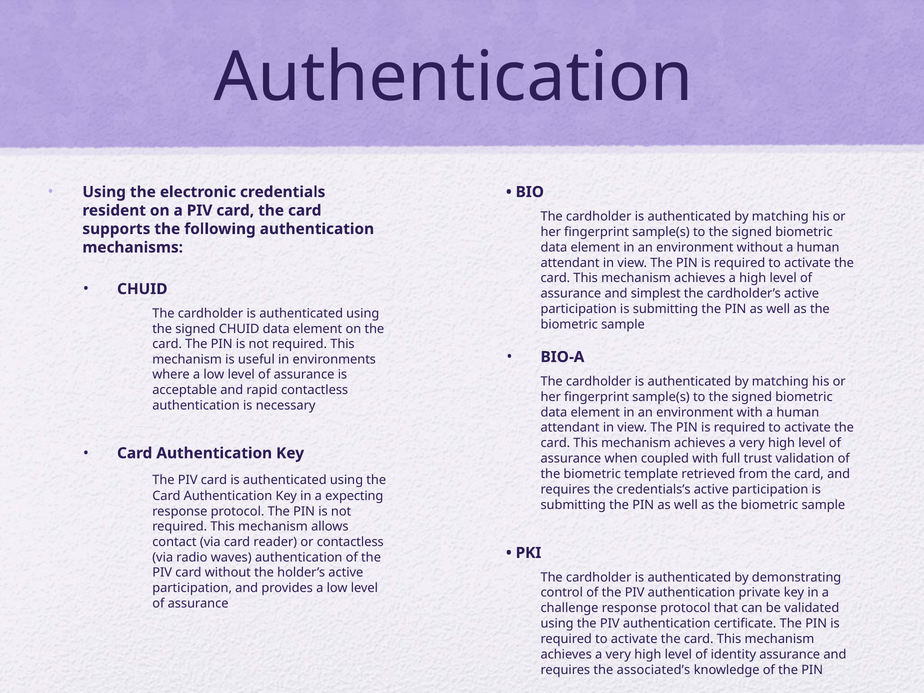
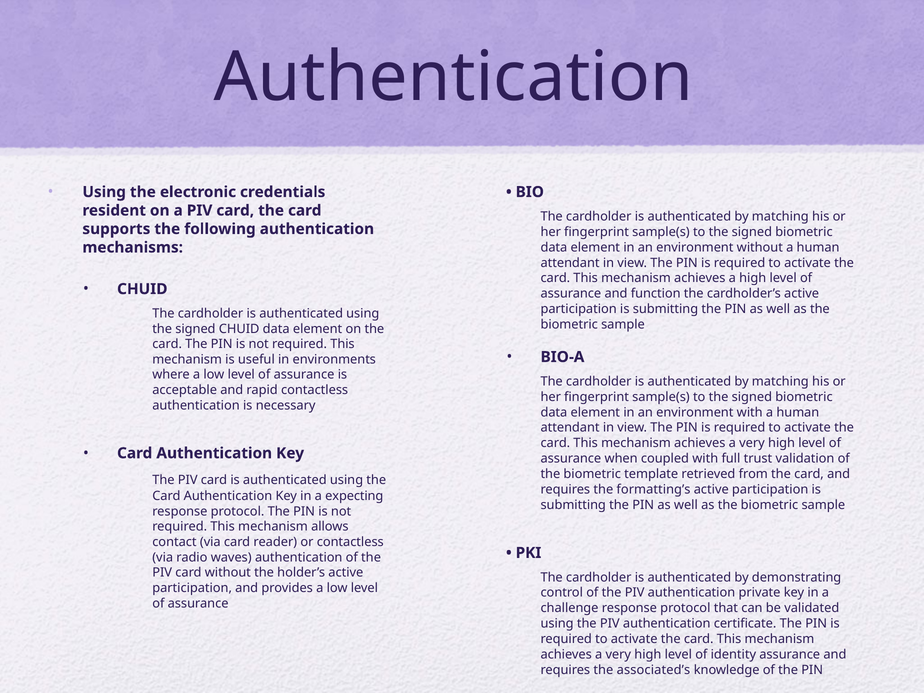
simplest: simplest -> function (656, 294)
credentials’s: credentials’s -> formatting’s (653, 489)
